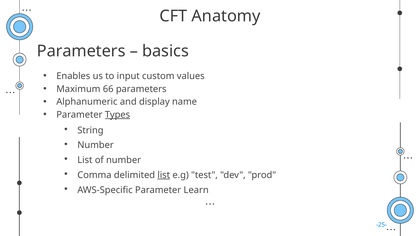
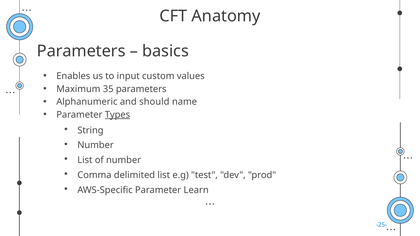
66: 66 -> 35 (108, 89)
display: display -> should (154, 102)
list underline: present -> none (164, 175)
